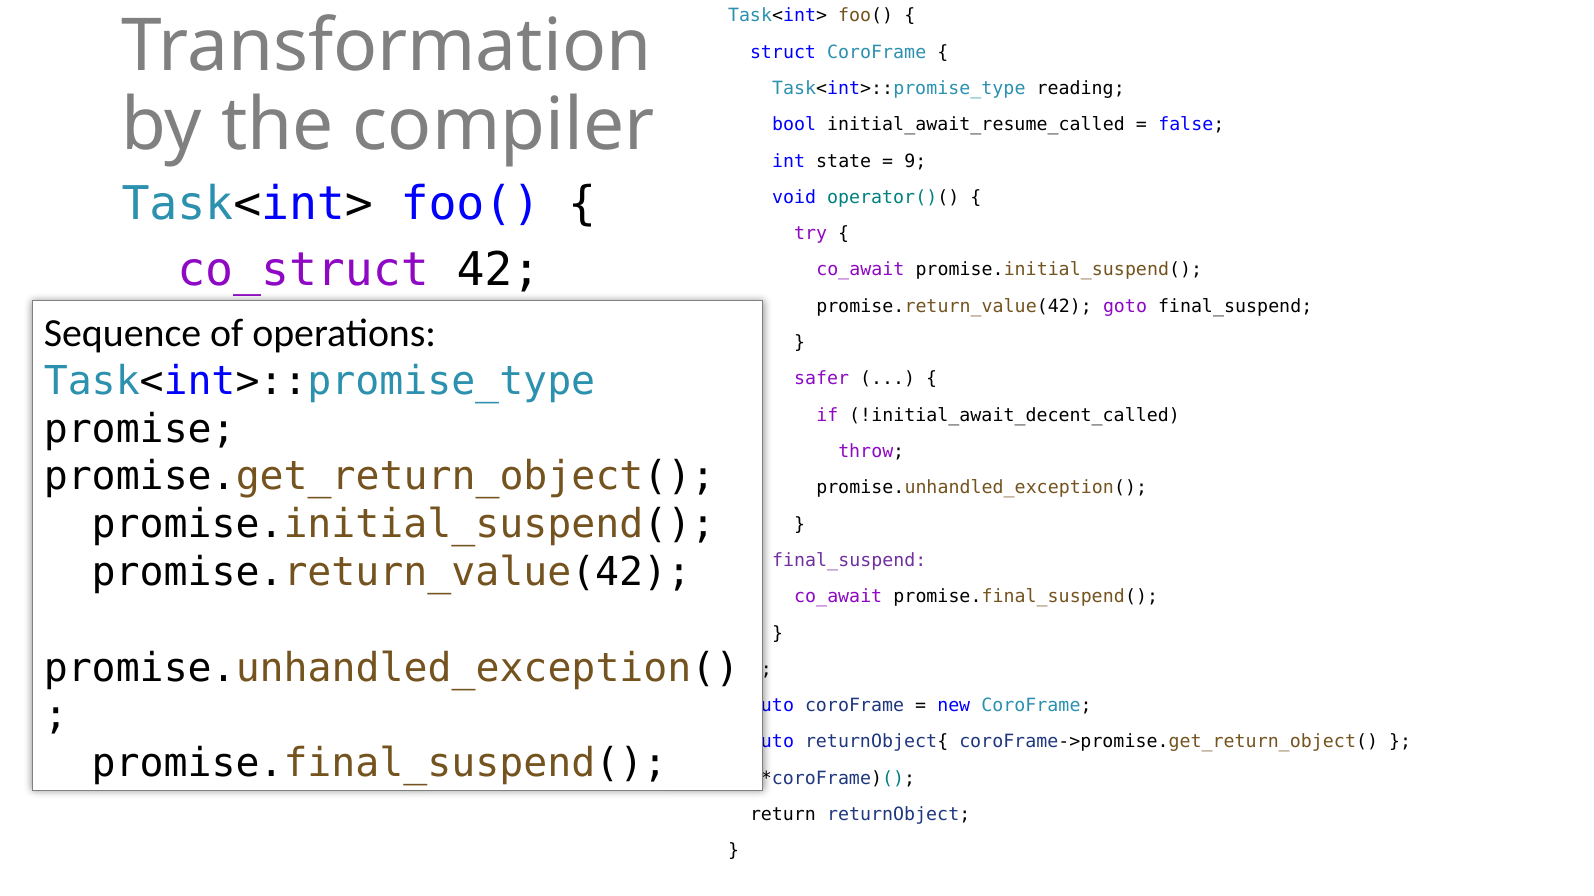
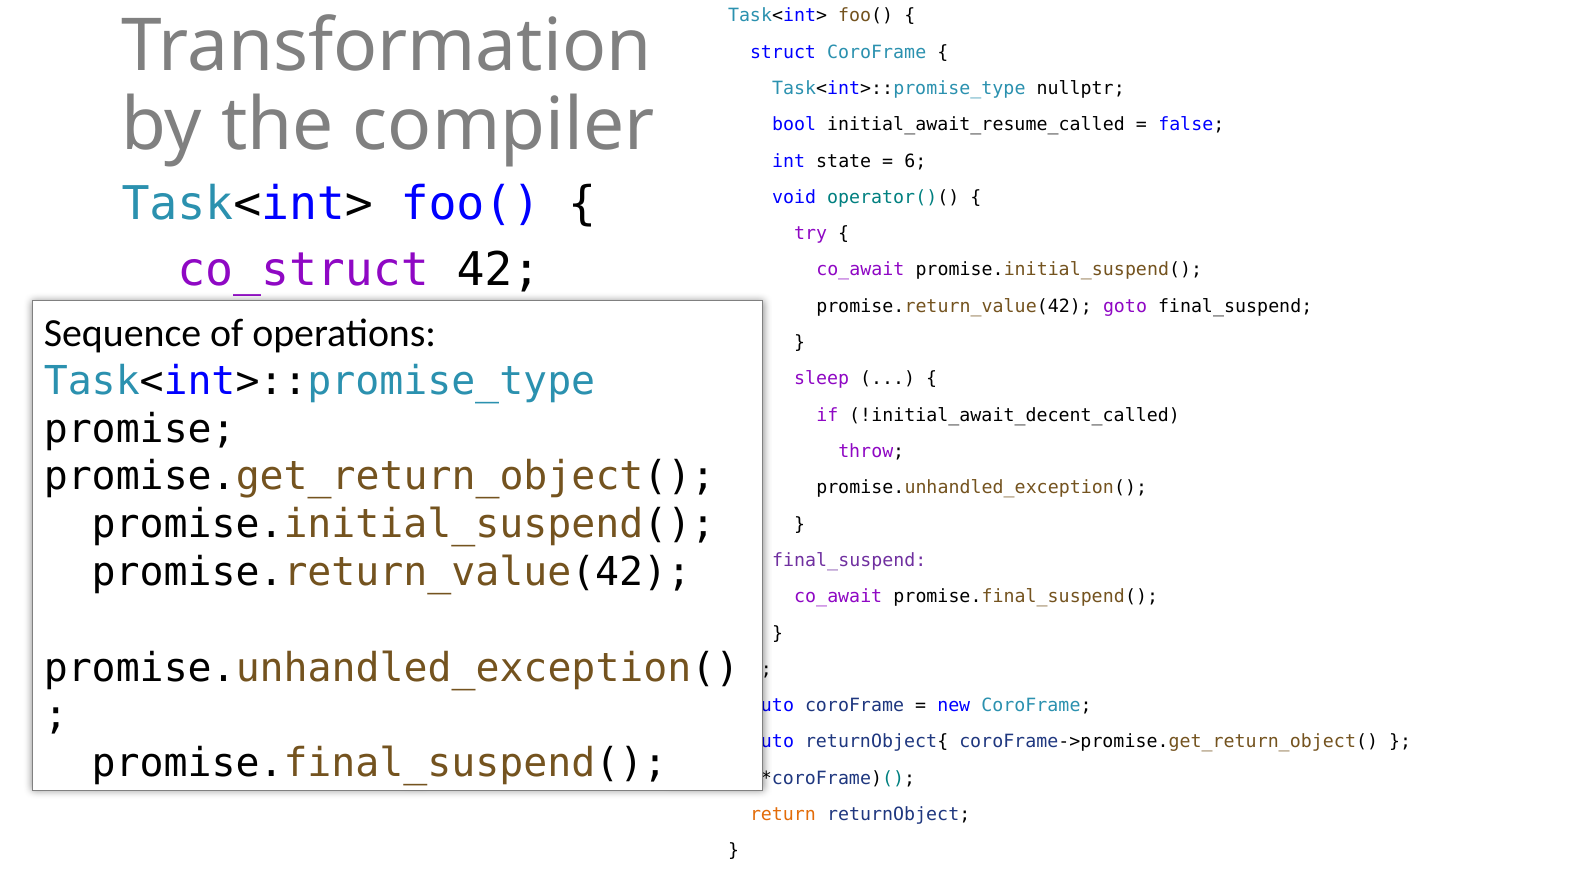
reading: reading -> nullptr (1081, 88)
9: 9 -> 6 (915, 161)
safer: safer -> sleep (822, 379)
return colour: black -> orange (783, 815)
